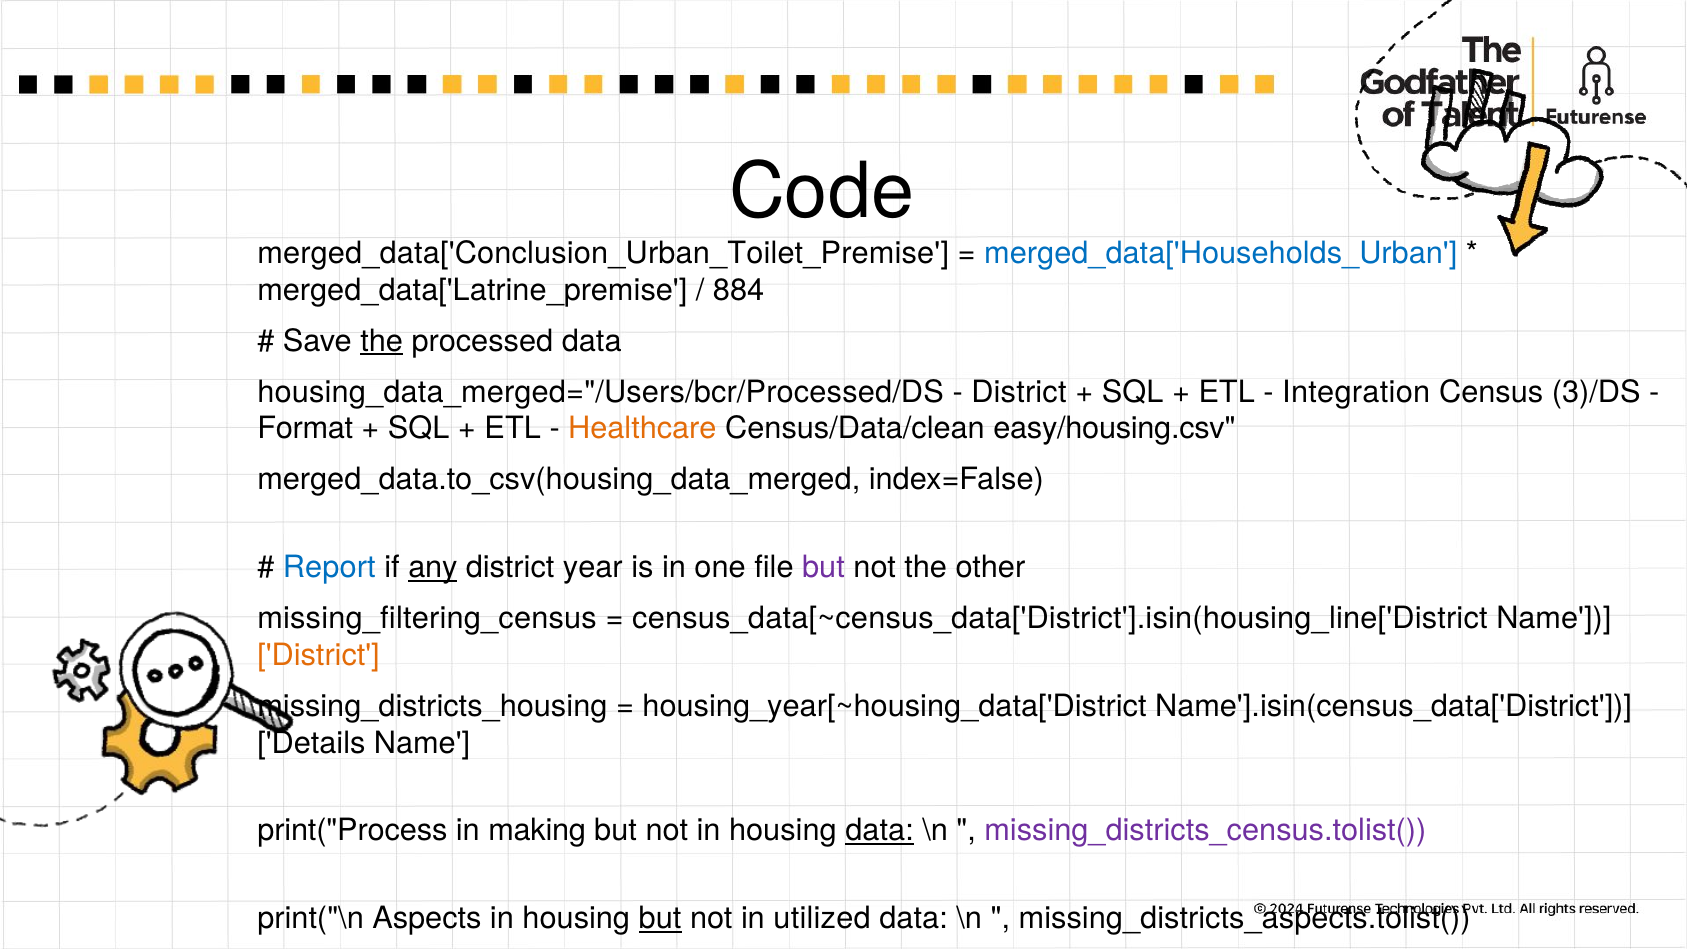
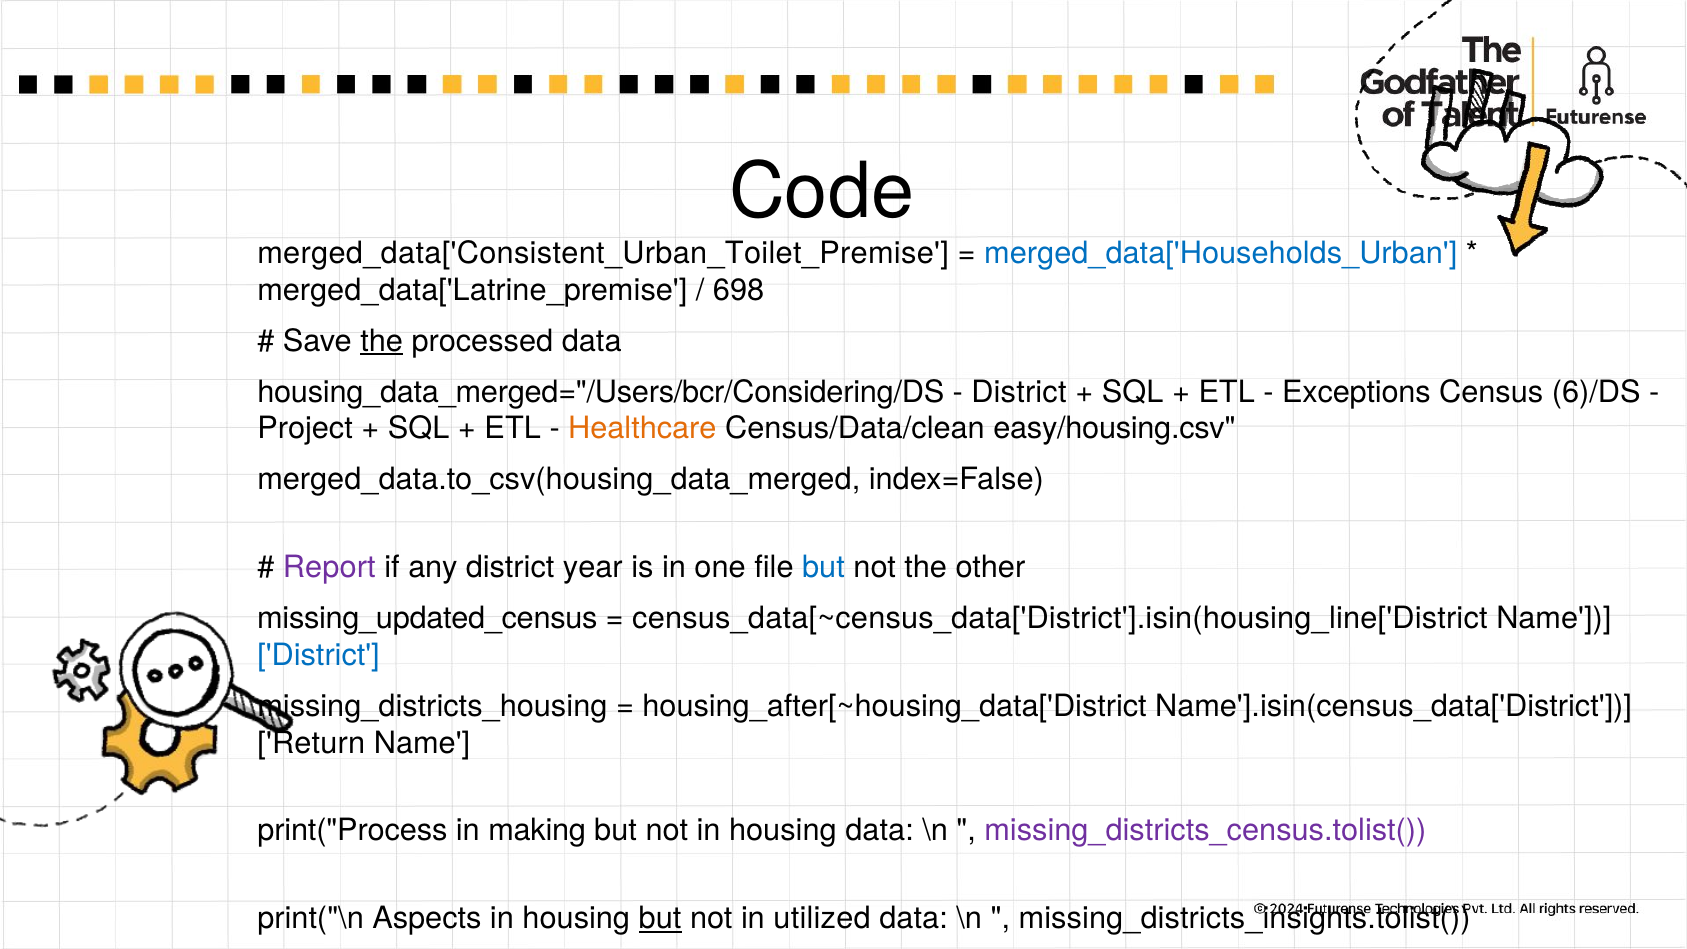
merged_data['Conclusion_Urban_Toilet_Premise: merged_data['Conclusion_Urban_Toilet_Premise -> merged_data['Consistent_Urban_Toilet_Premise (603, 253)
884: 884 -> 698 (739, 290)
housing_data_merged="/Users/bcr/Processed/DS: housing_data_merged="/Users/bcr/Processed/DS -> housing_data_merged="/Users/bcr/Considering/DS (601, 392)
Integration: Integration -> Exceptions (1356, 392)
3)/DS: 3)/DS -> 6)/DS (1596, 392)
Format: Format -> Project (305, 429)
Report colour: blue -> purple (329, 567)
any underline: present -> none (433, 567)
but colour: purple -> blue (824, 567)
missing_filtering_census: missing_filtering_census -> missing_updated_census (427, 618)
District colour: orange -> blue (319, 655)
housing_year[~housing_data['District: housing_year[~housing_data['District -> housing_after[~housing_data['District (895, 706)
Details: Details -> Return (311, 743)
data underline: present -> none (880, 831)
missing_districts_aspects.tolist(: missing_districts_aspects.tolist( -> missing_districts_insights.tolist( (1245, 918)
